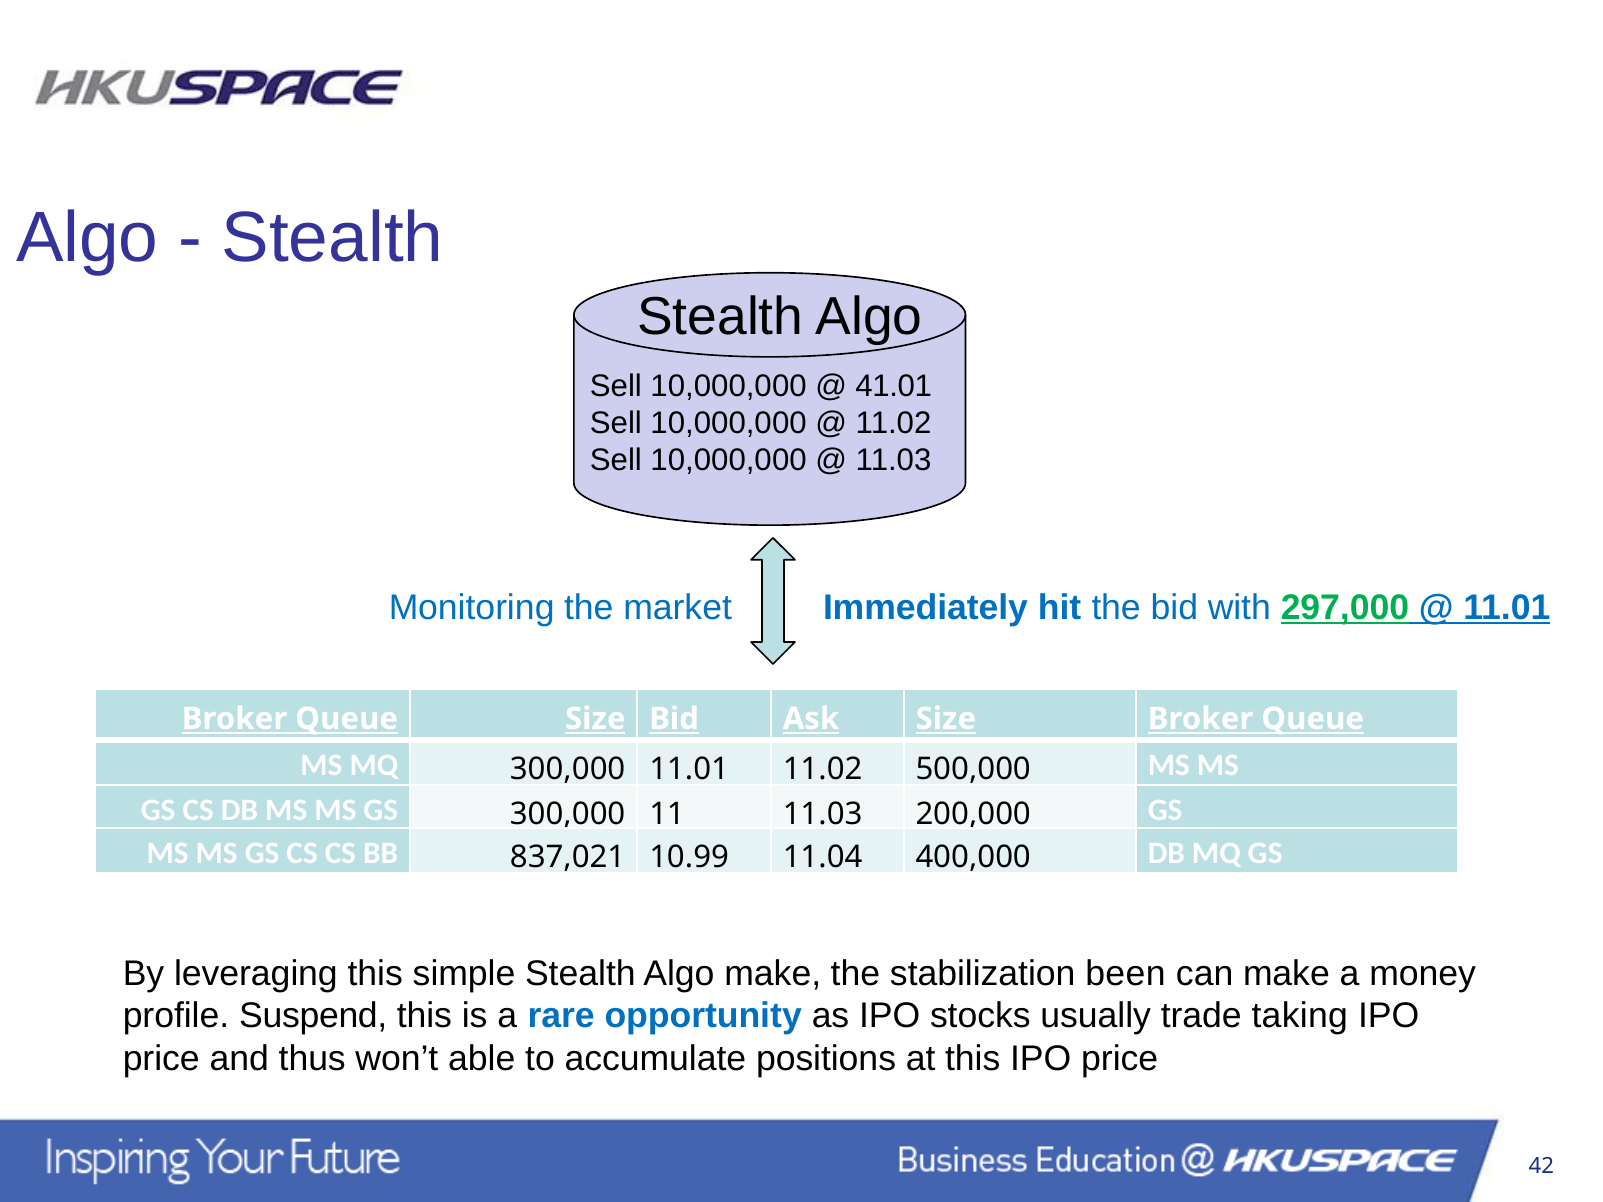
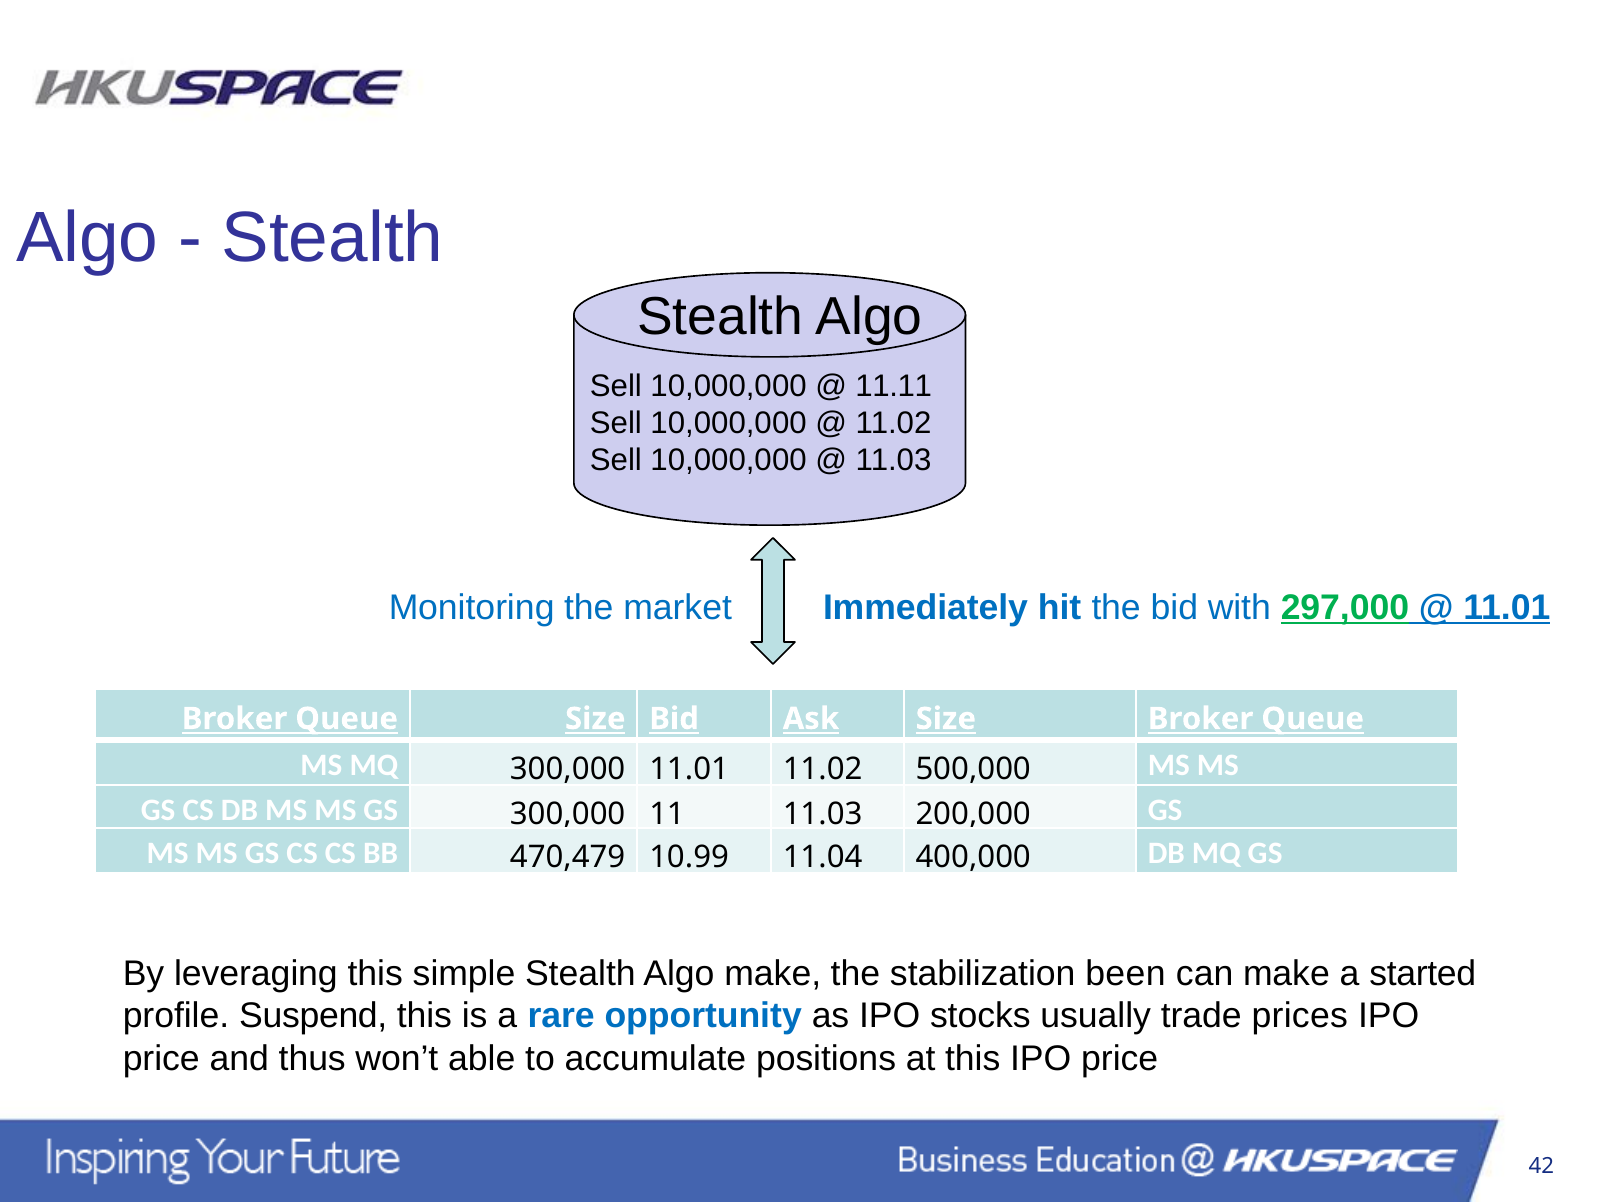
41.01: 41.01 -> 11.11 (894, 386)
837,021: 837,021 -> 470,479 (568, 858)
money: money -> started (1423, 974)
taking: taking -> prices (1300, 1016)
